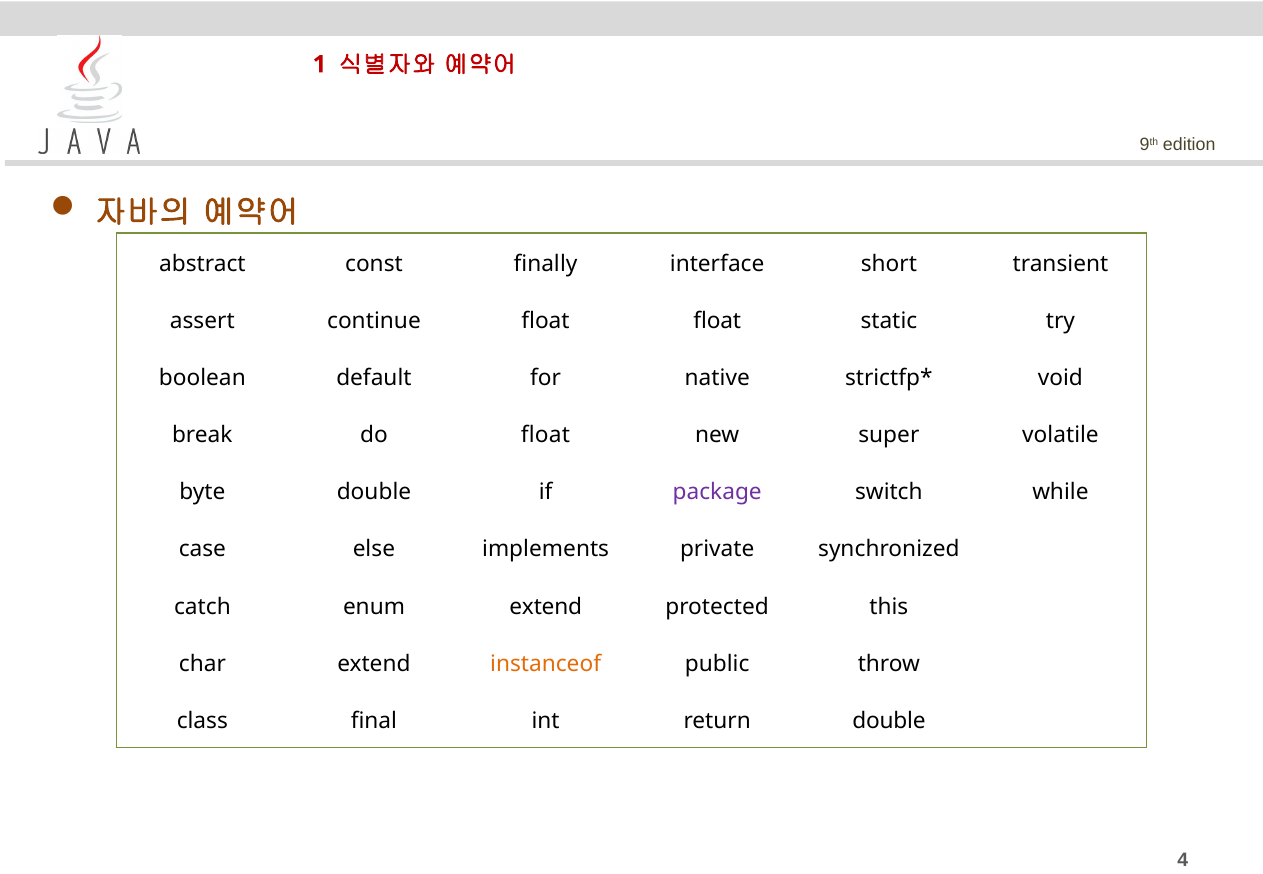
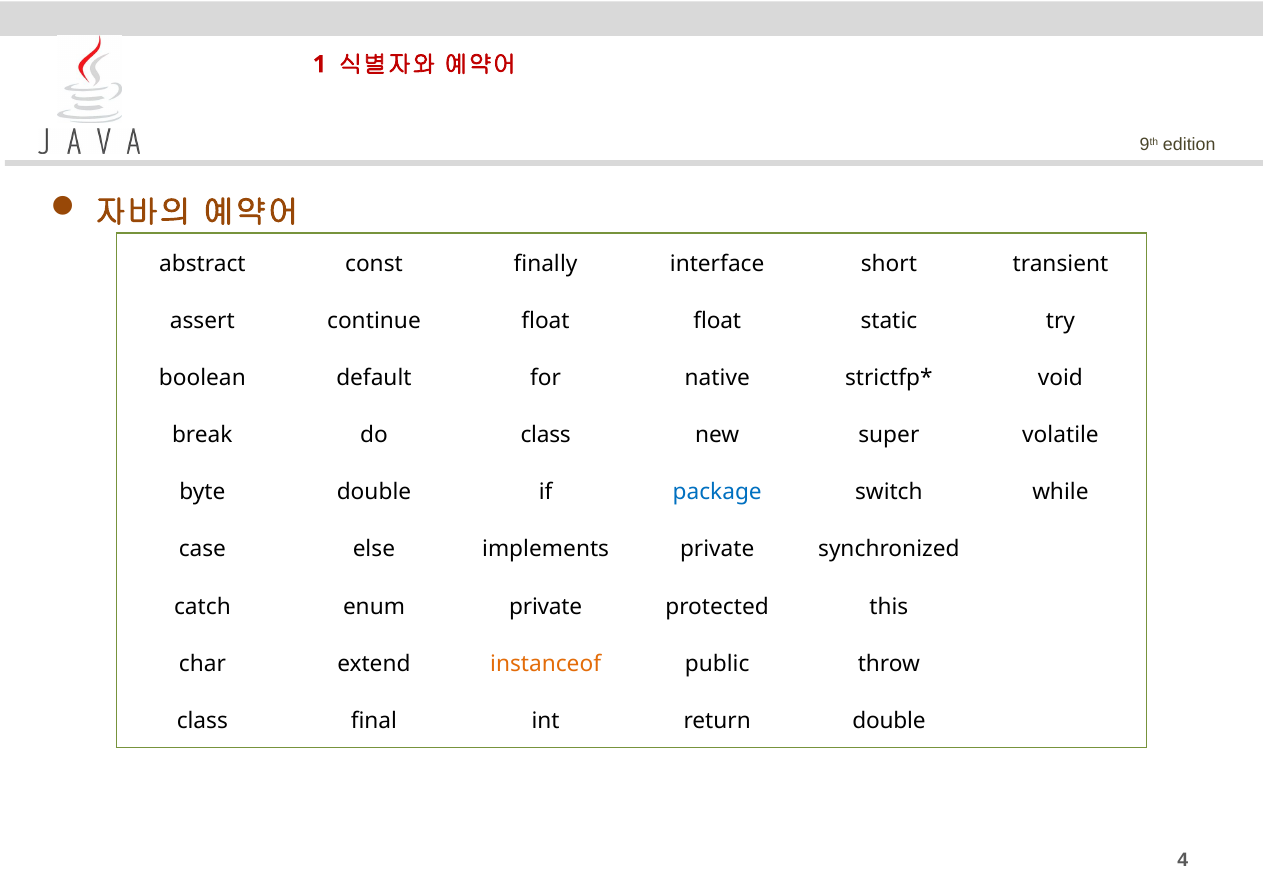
do float: float -> class (546, 435)
package colour: purple -> blue (717, 492)
enum extend: extend -> private (546, 607)
